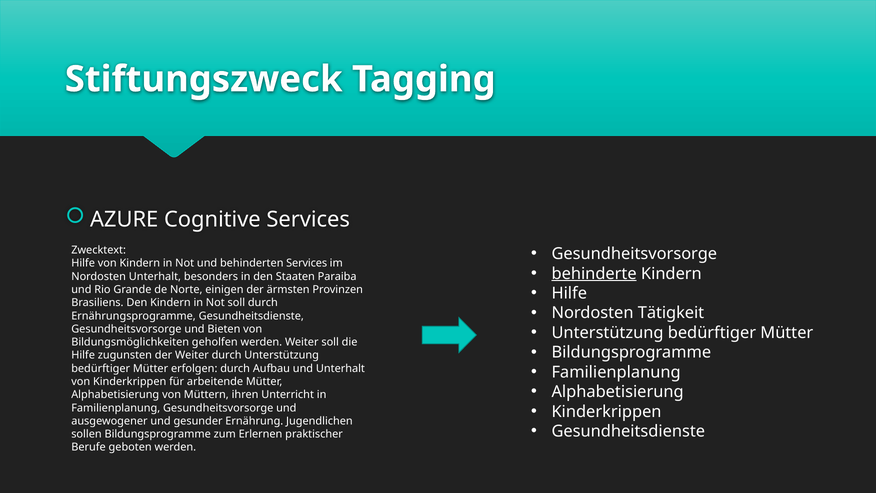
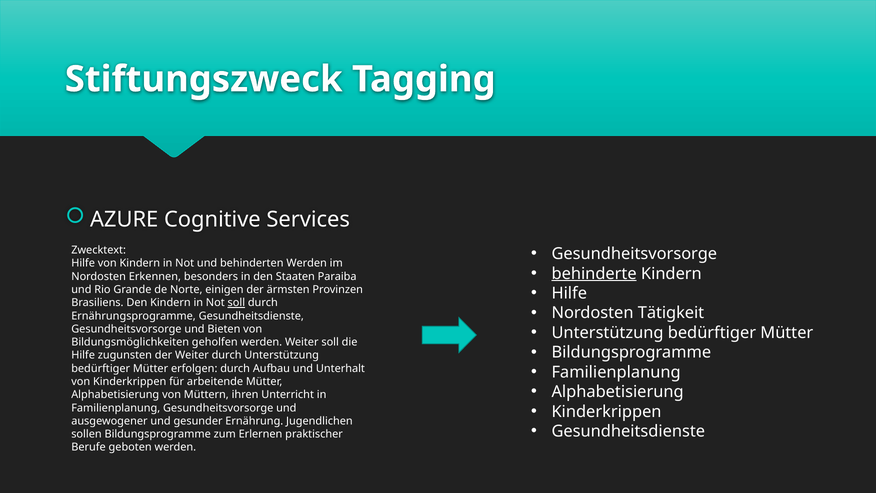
behinderten Services: Services -> Werden (307, 263)
Nordosten Unterhalt: Unterhalt -> Erkennen (155, 276)
soll underline: none -> present (236, 303)
